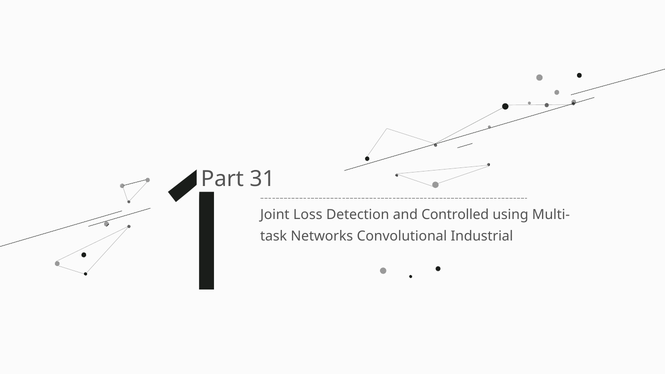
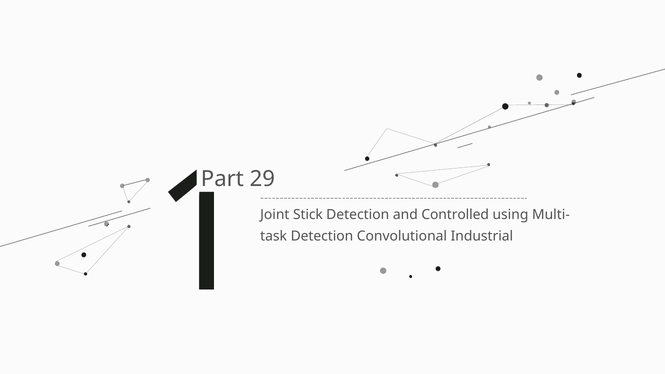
31: 31 -> 29 (262, 179)
Loss: Loss -> Stick (308, 215)
Networks: Networks -> Detection (322, 236)
